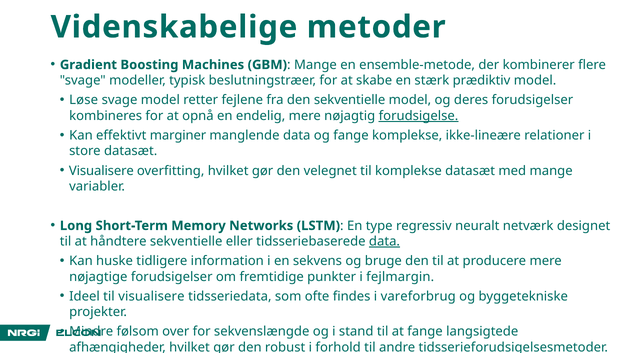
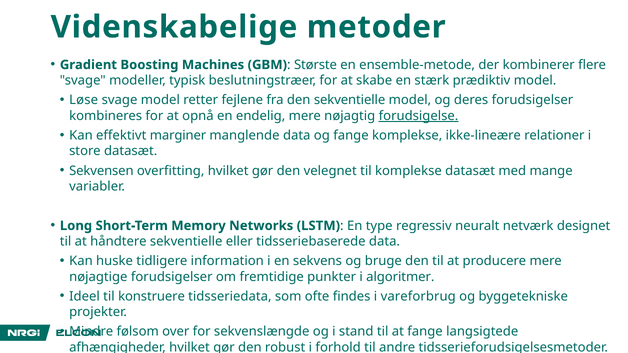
Mange: Mange -> Største (316, 65)
Visualisere: Visualisere -> Sekvensen (101, 171)
data underline: present -> none (384, 242)
fejlmargin: fejlmargin -> algoritmer (400, 277)
til visualisere: visualisere -> konstruere (152, 297)
